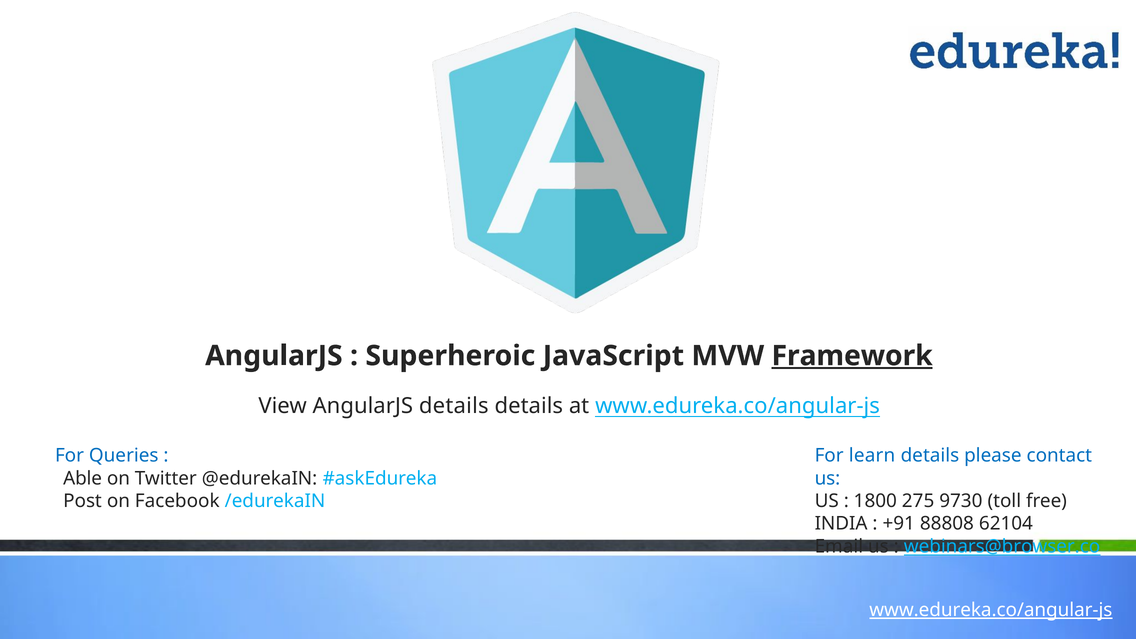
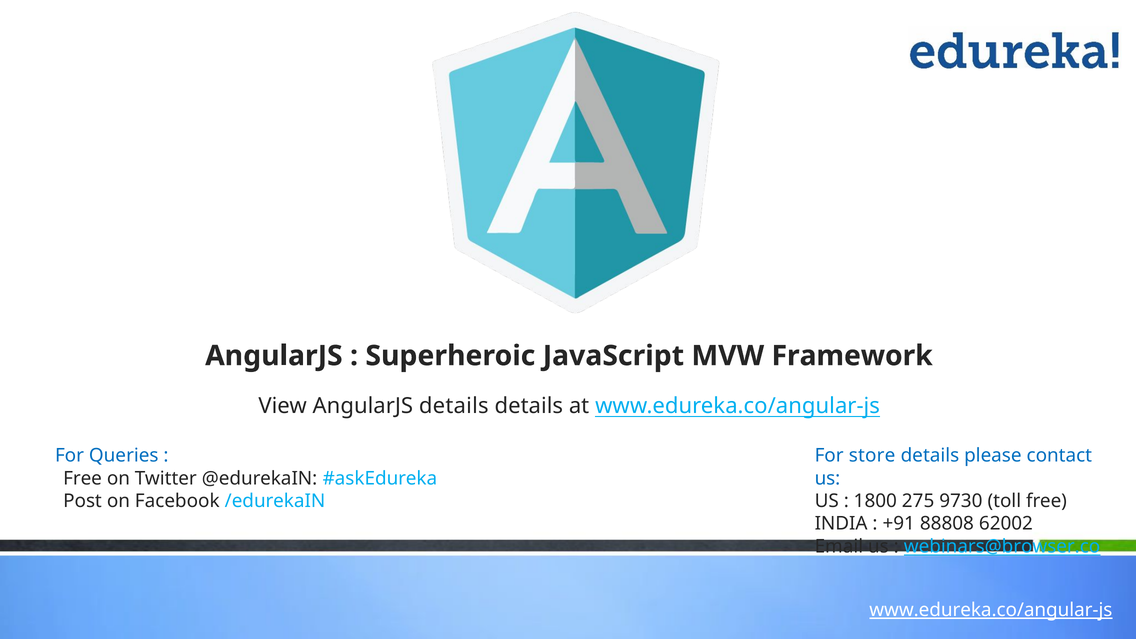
Framework underline: present -> none (852, 356)
learn: learn -> store (872, 456)
Able: Able -> Free (83, 478)
62104: 62104 -> 62002 (1006, 524)
